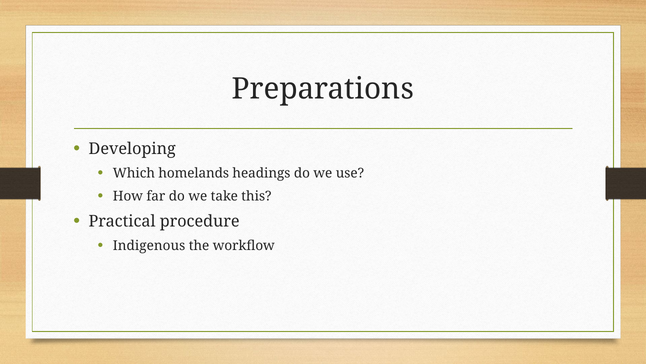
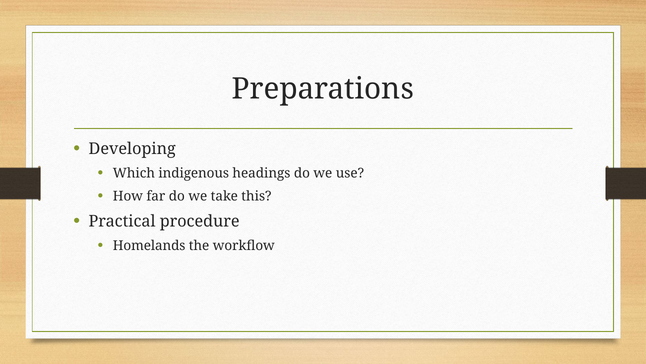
homelands: homelands -> indigenous (194, 173)
Indigenous: Indigenous -> Homelands (149, 245)
